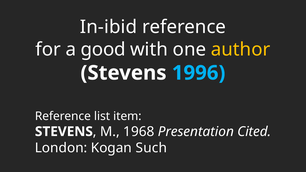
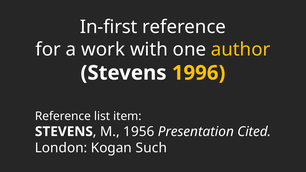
In-ibid: In-ibid -> In-first (109, 27)
good: good -> work (103, 49)
1996 colour: light blue -> yellow (199, 73)
1968: 1968 -> 1956 (139, 132)
